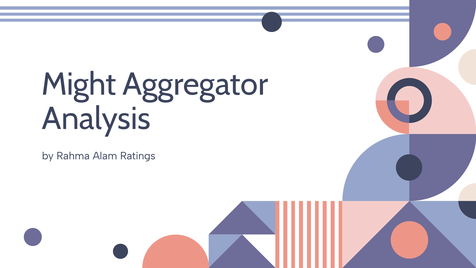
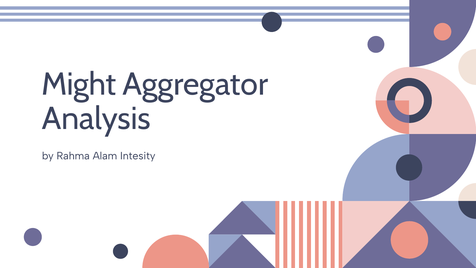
Ratings: Ratings -> Intesity (138, 156)
